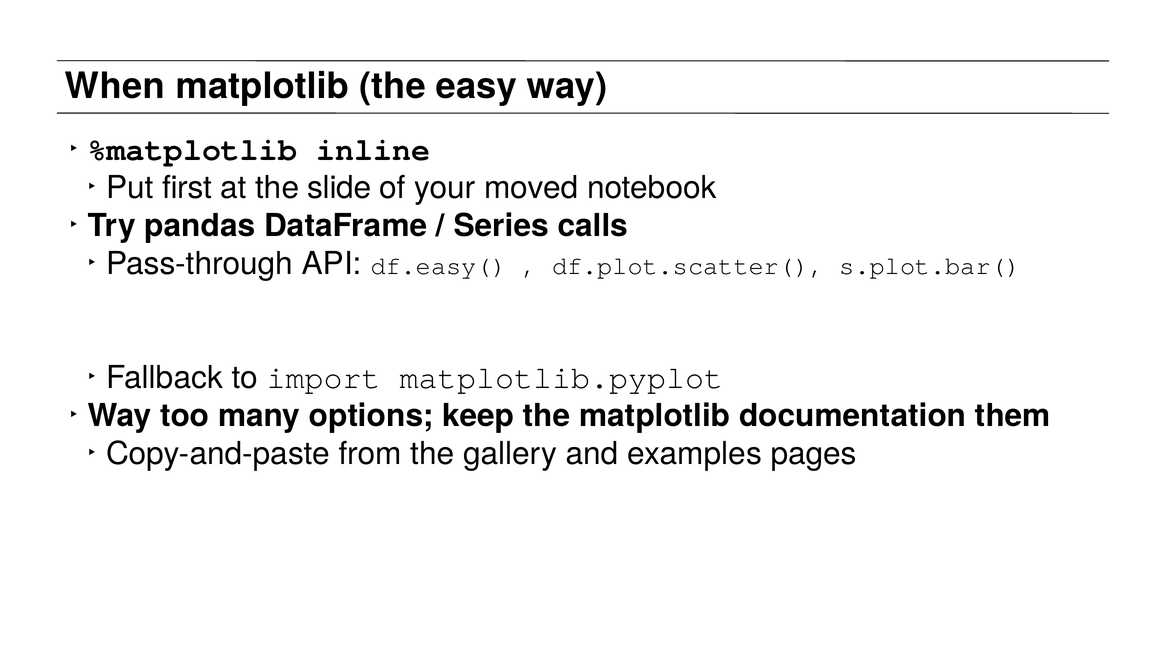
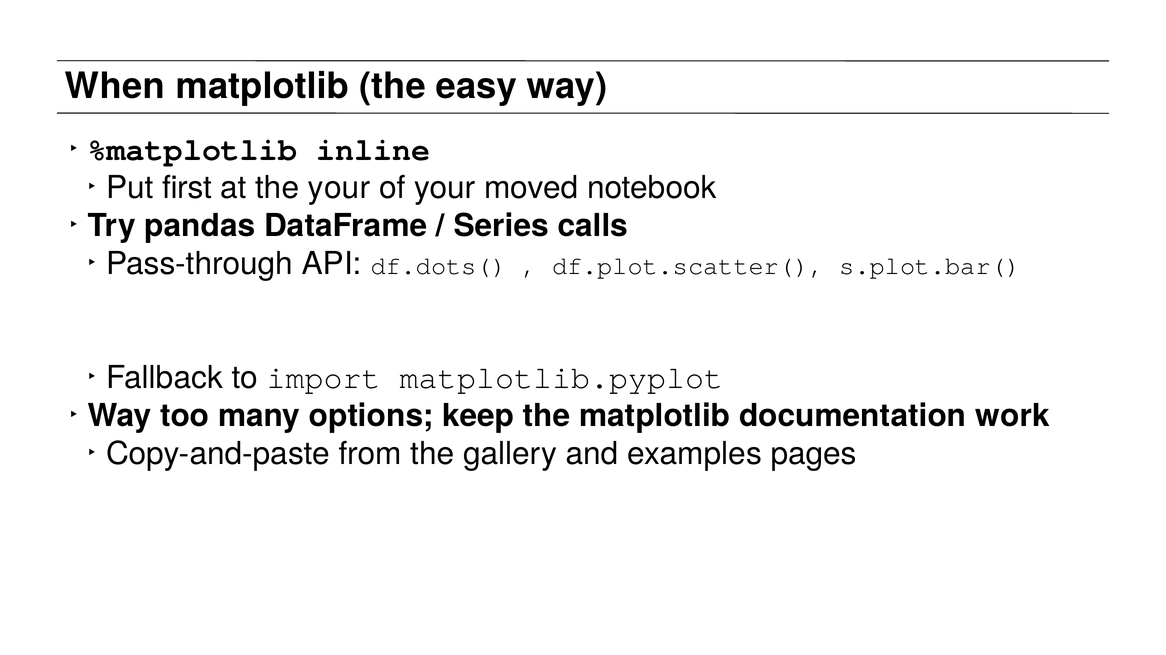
the slide: slide -> your (339, 188)
df.easy(: df.easy( -> df.dots( (439, 266)
them: them -> work (1013, 416)
